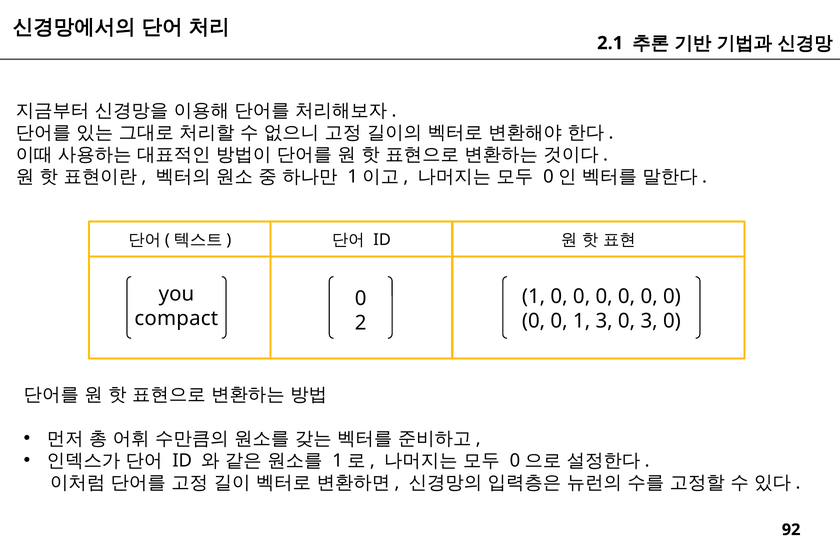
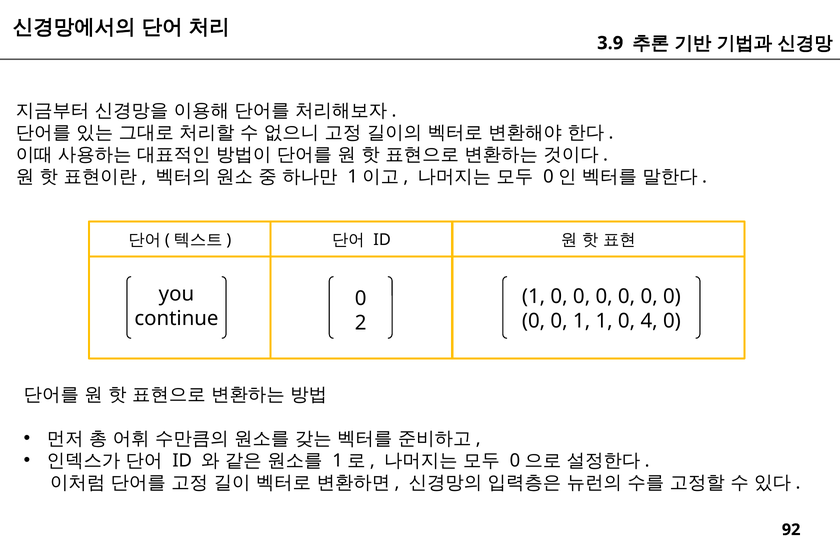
2.1: 2.1 -> 3.9 (610, 43)
compact: compact -> continue (176, 319)
1 3: 3 -> 1 (604, 321)
0 3: 3 -> 4 (649, 321)
